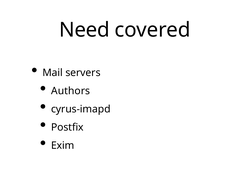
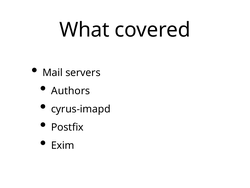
Need: Need -> What (84, 30)
